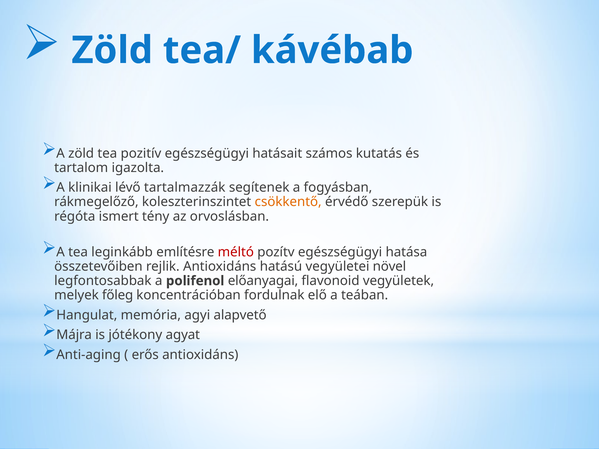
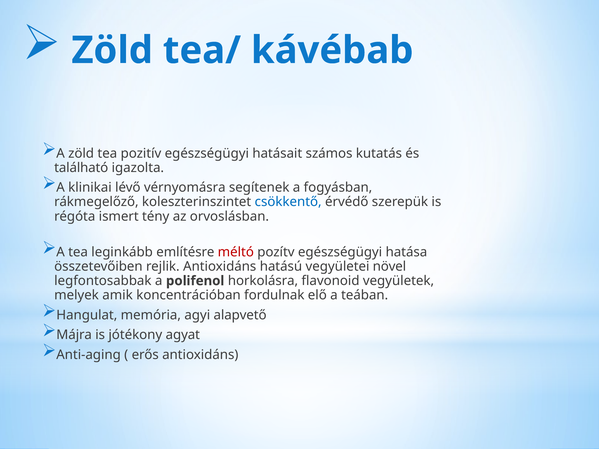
tartalom: tartalom -> található (81, 168)
tartalmazzák: tartalmazzák -> vérnyomásra (185, 188)
csökkentő colour: orange -> blue (288, 202)
előanyagai: előanyagai -> horkolásra (263, 281)
főleg: főleg -> amik (118, 295)
